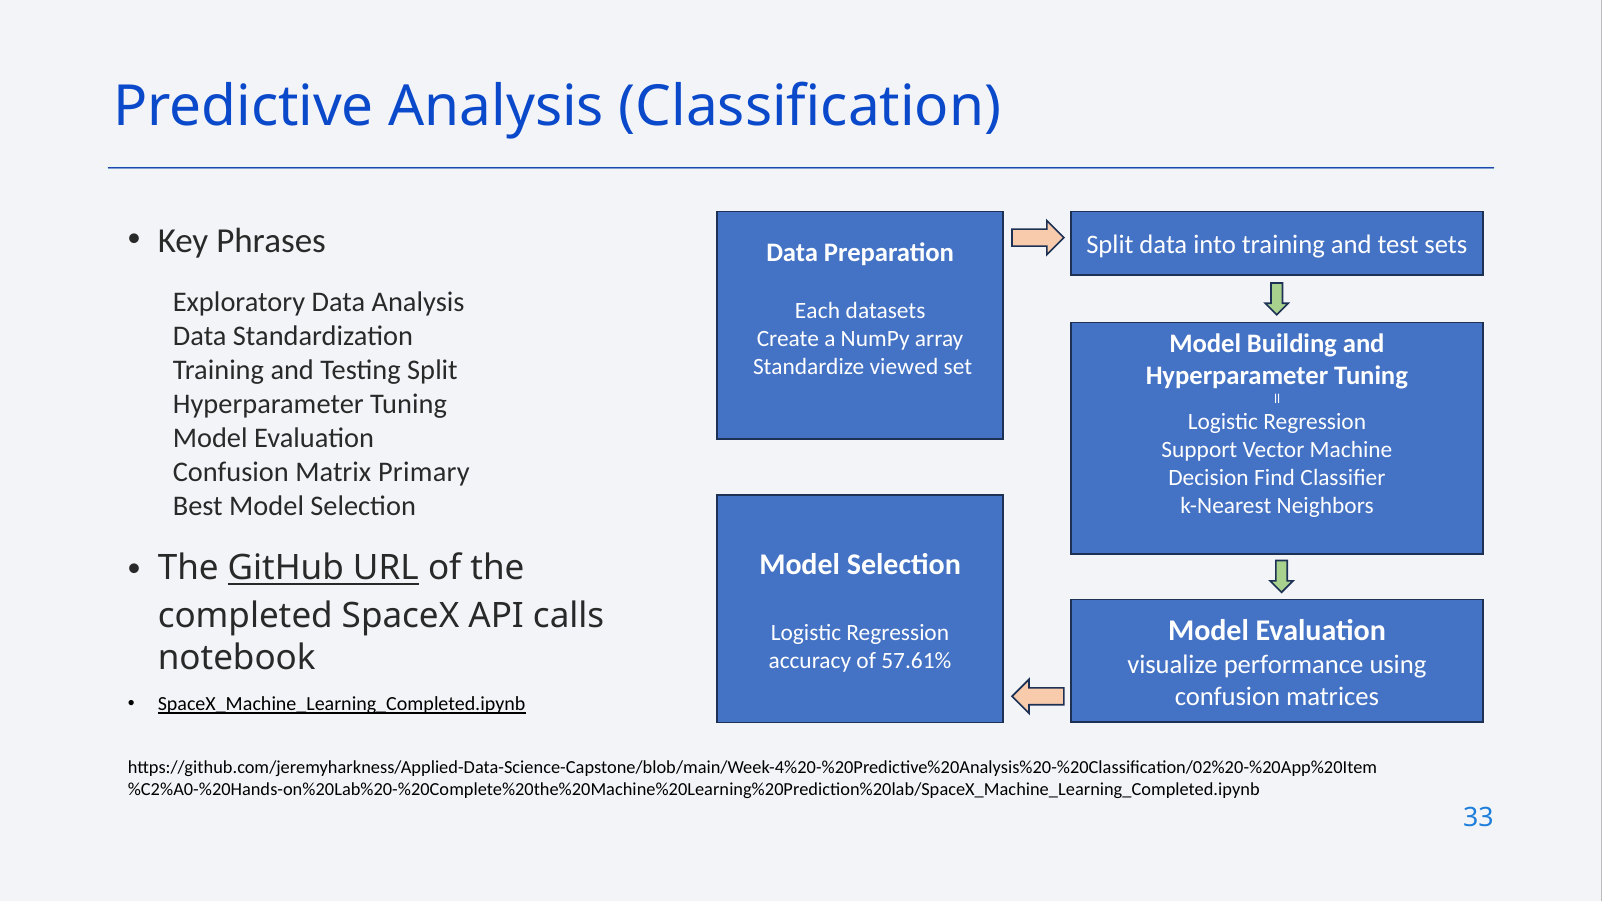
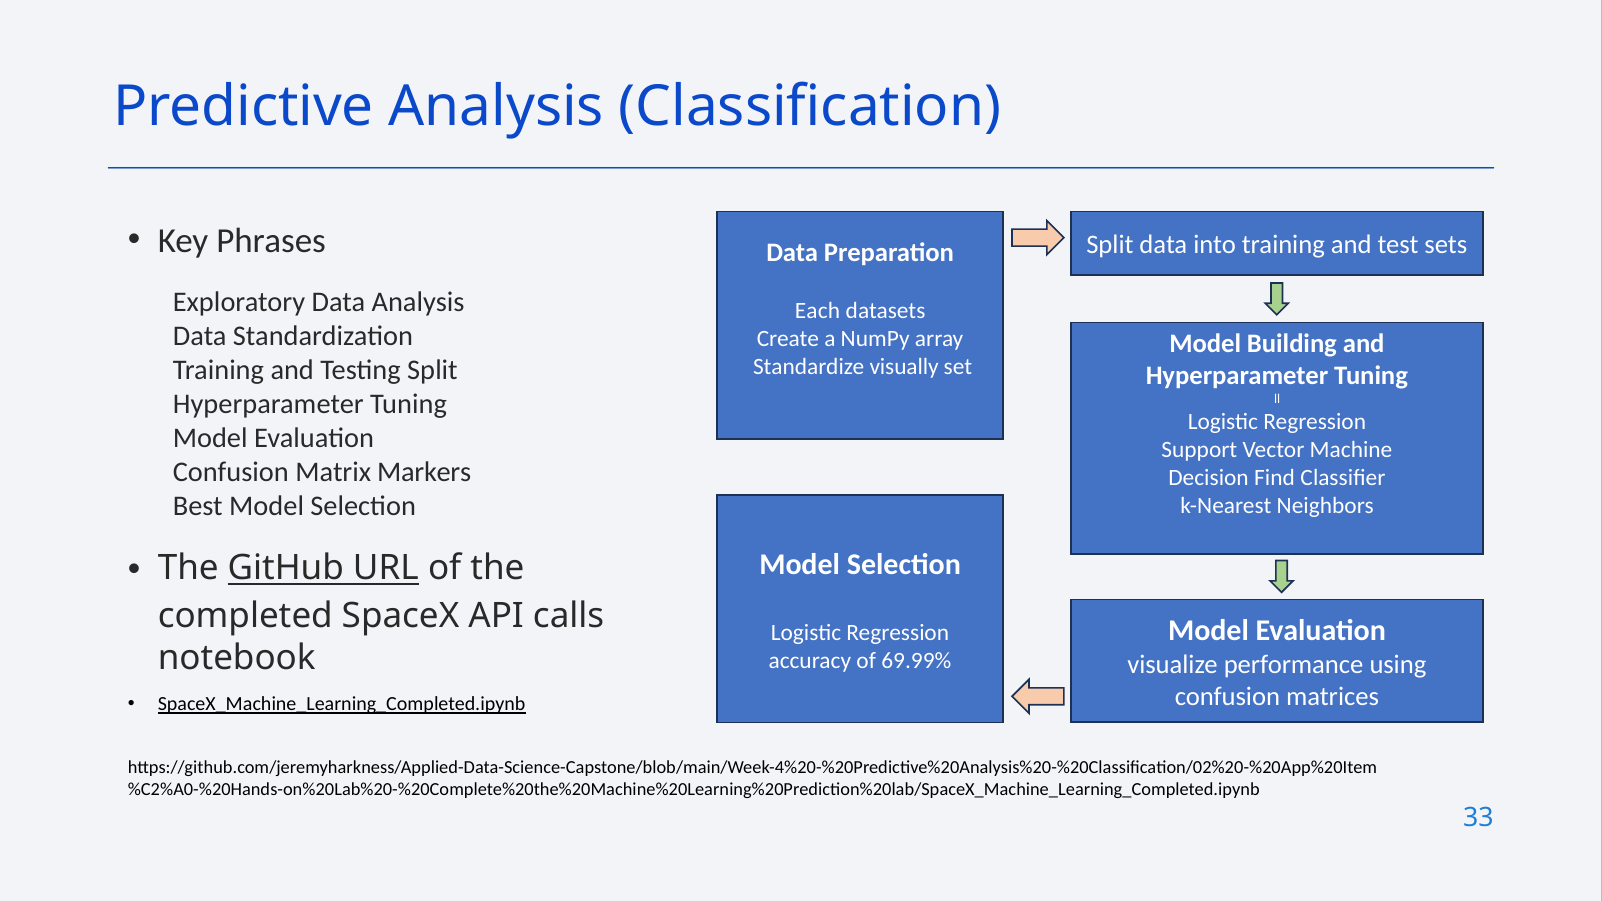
viewed: viewed -> visually (904, 367)
Primary: Primary -> Markers (424, 472)
57.61%: 57.61% -> 69.99% (916, 660)
